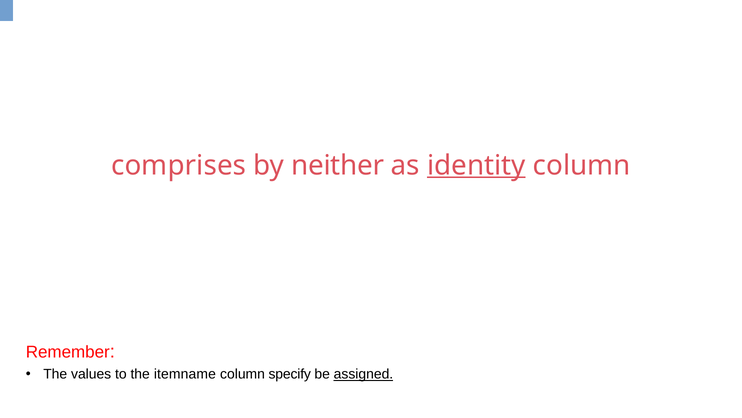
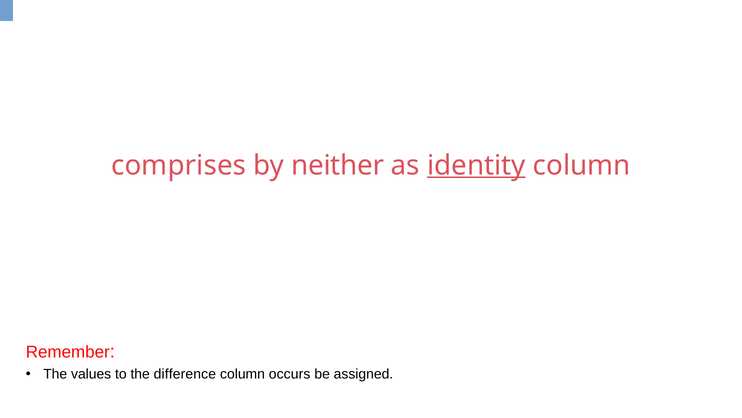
itemname: itemname -> difference (185, 374)
specify: specify -> occurs (290, 374)
assigned underline: present -> none (363, 374)
